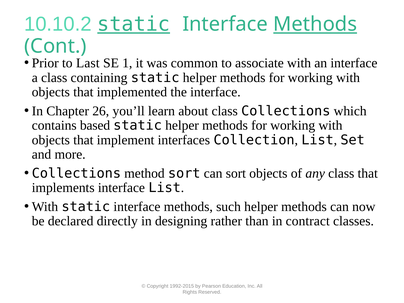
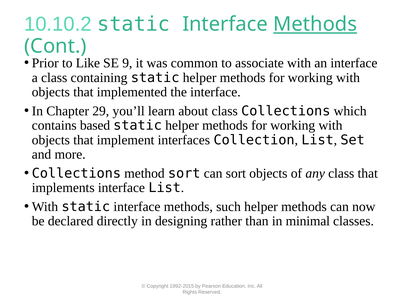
static underline: present -> none (134, 24)
Last: Last -> Like (88, 63)
1: 1 -> 9 (127, 63)
26: 26 -> 29 (101, 111)
contract: contract -> minimal (308, 221)
